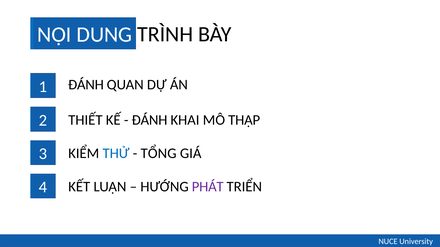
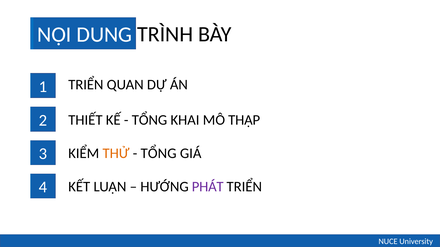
ĐÁNH: ĐÁNH -> TRIỂN (86, 85)
ĐÁNH: ĐÁNH -> TỔNG (150, 120)
THỬ colour: blue -> orange (116, 154)
